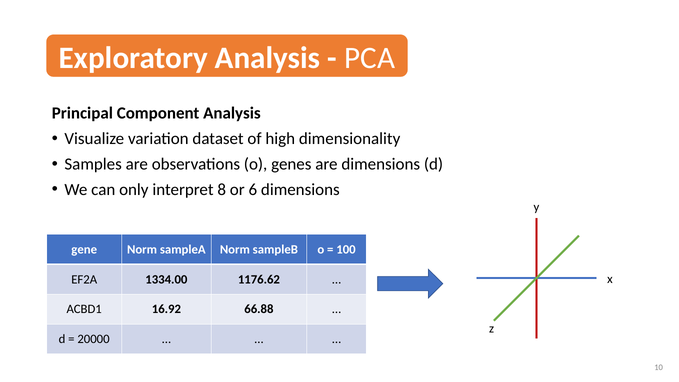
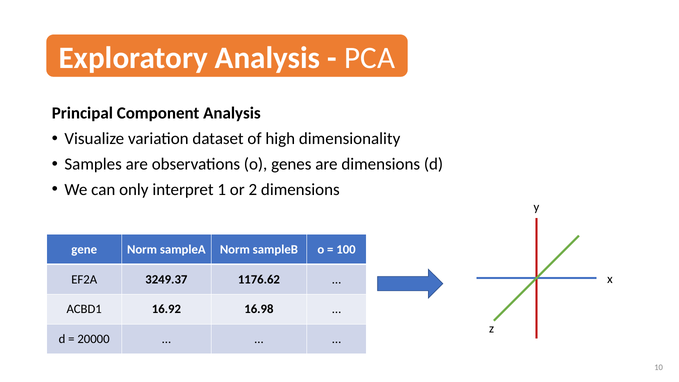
8: 8 -> 1 (222, 189)
6: 6 -> 2 (253, 189)
1334.00: 1334.00 -> 3249.37 (166, 279)
66.88: 66.88 -> 16.98 (259, 309)
